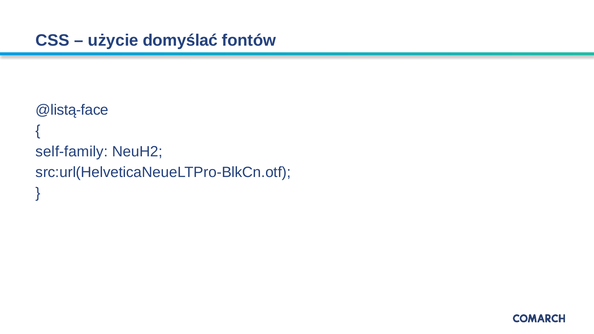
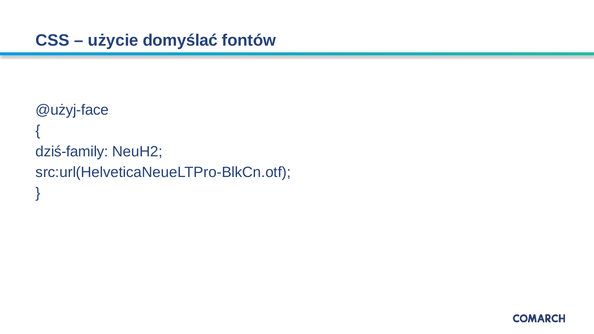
@listą-face: @listą-face -> @użyj-face (72, 110)
self-family: self-family -> dziś-family (72, 152)
